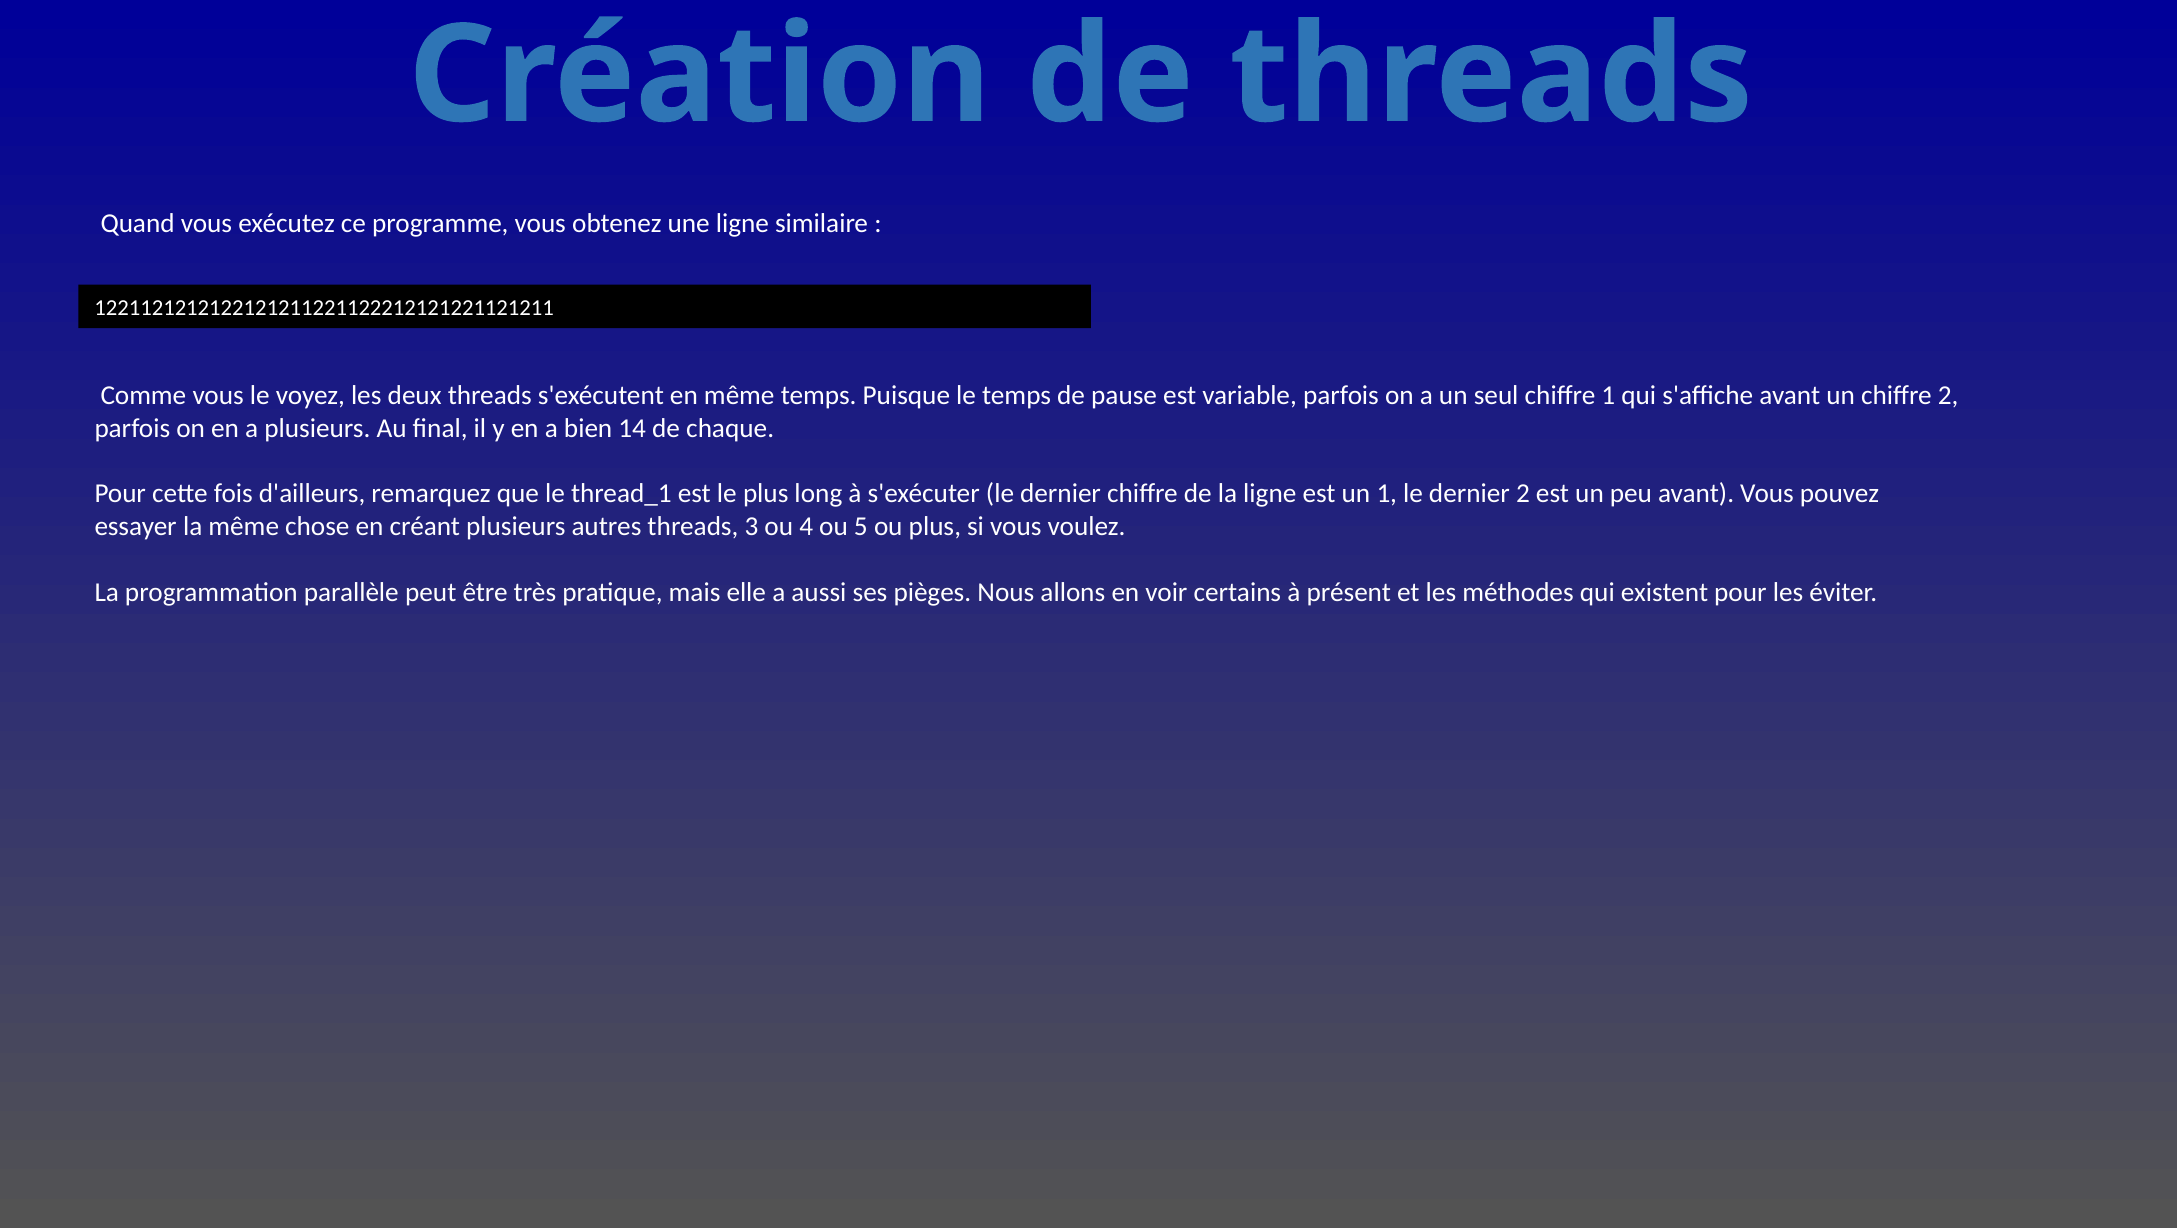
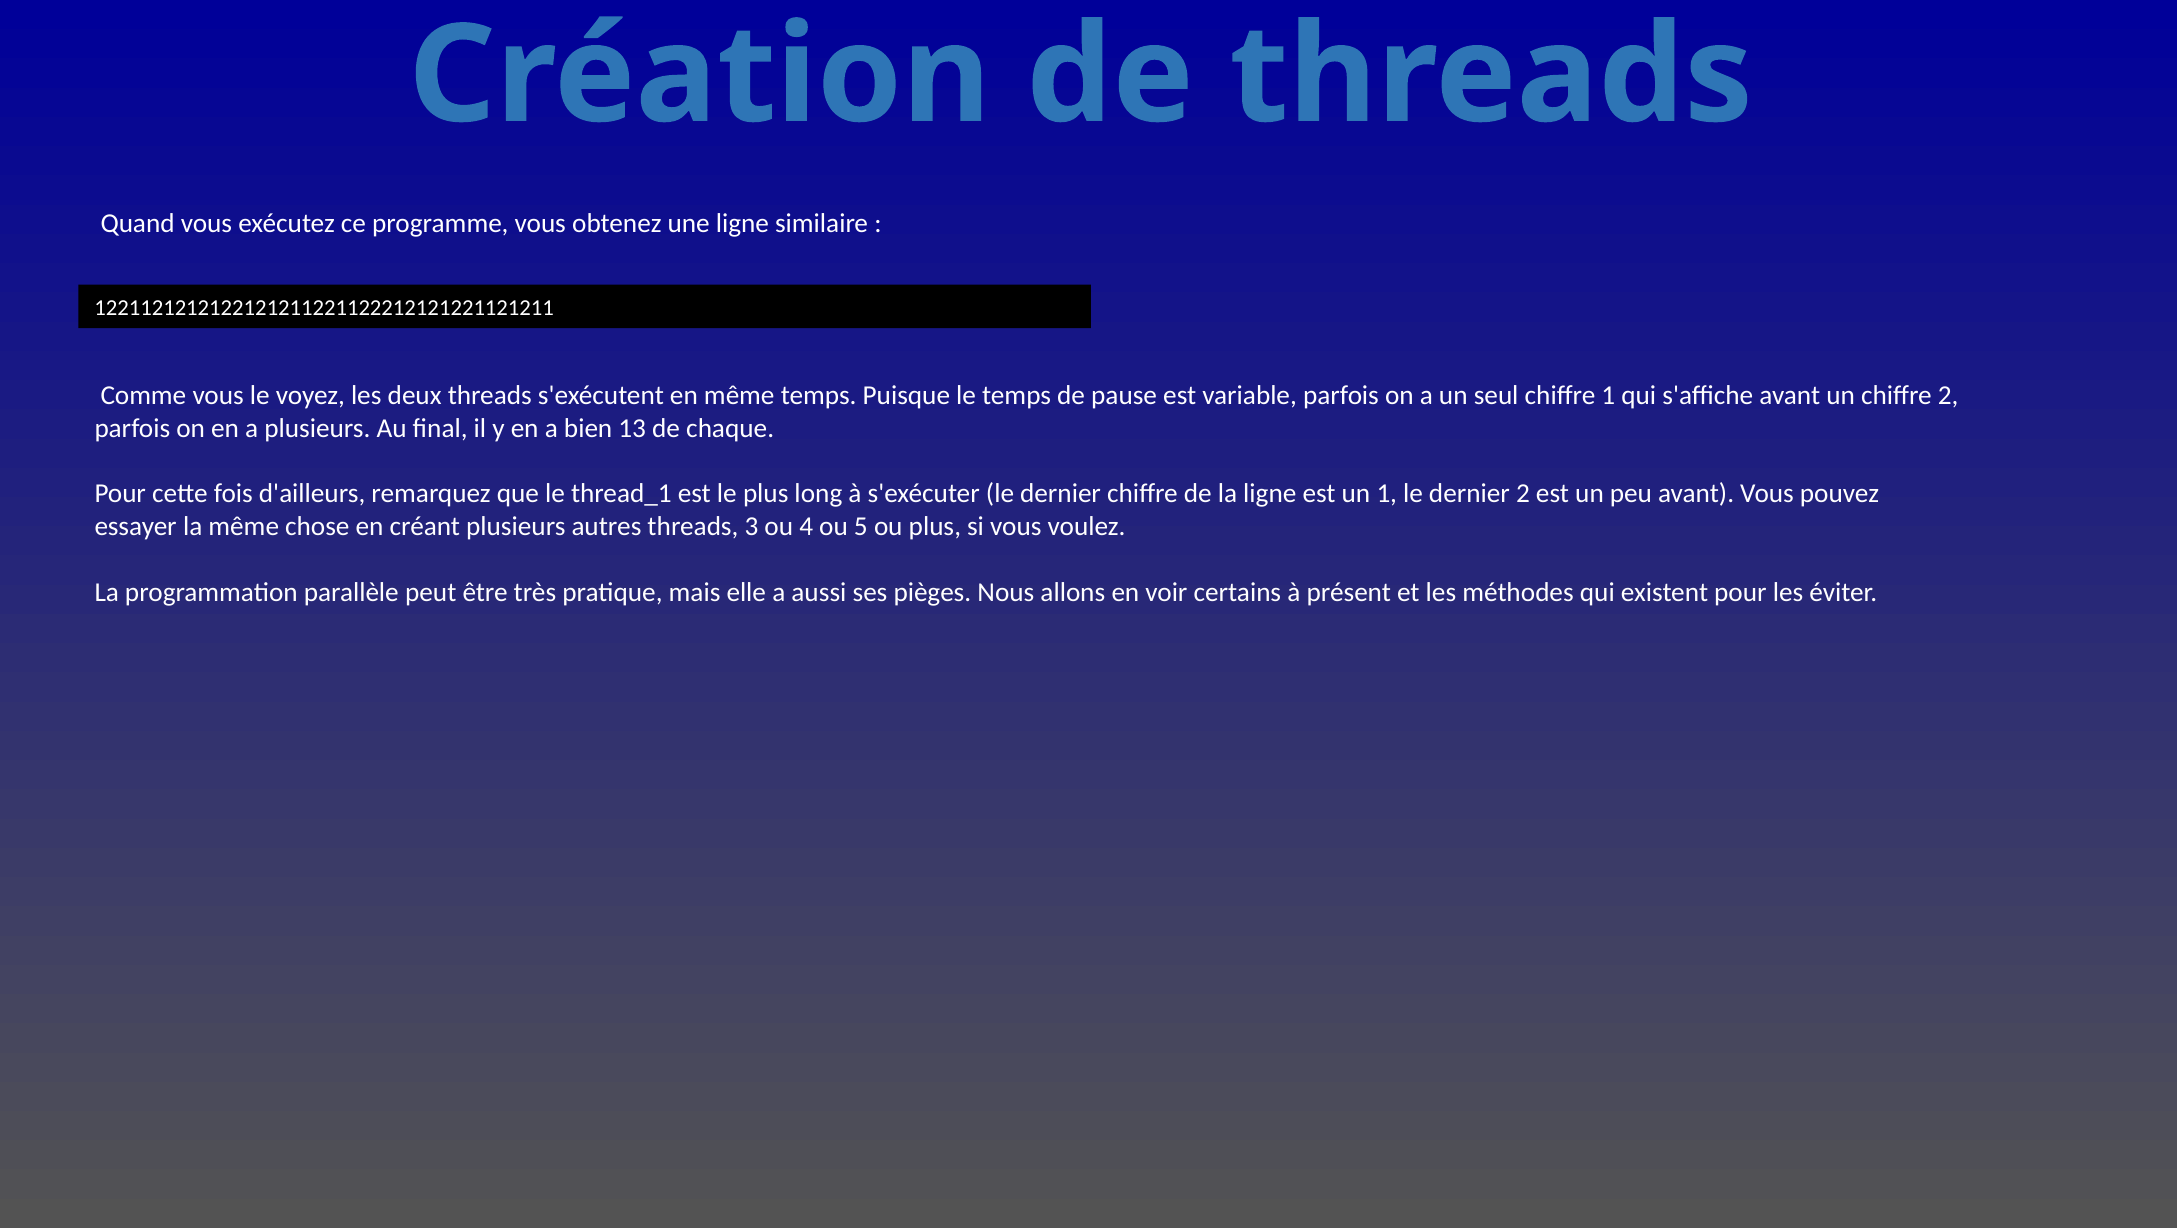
14: 14 -> 13 (632, 428)
